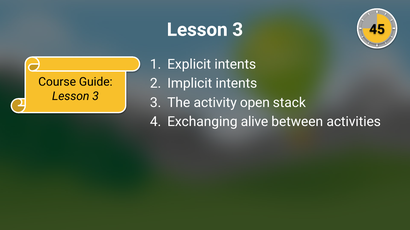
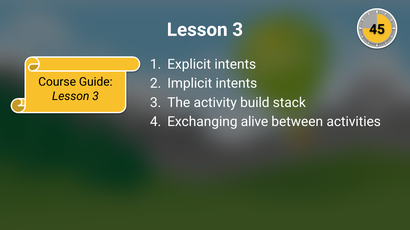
open: open -> build (255, 103)
